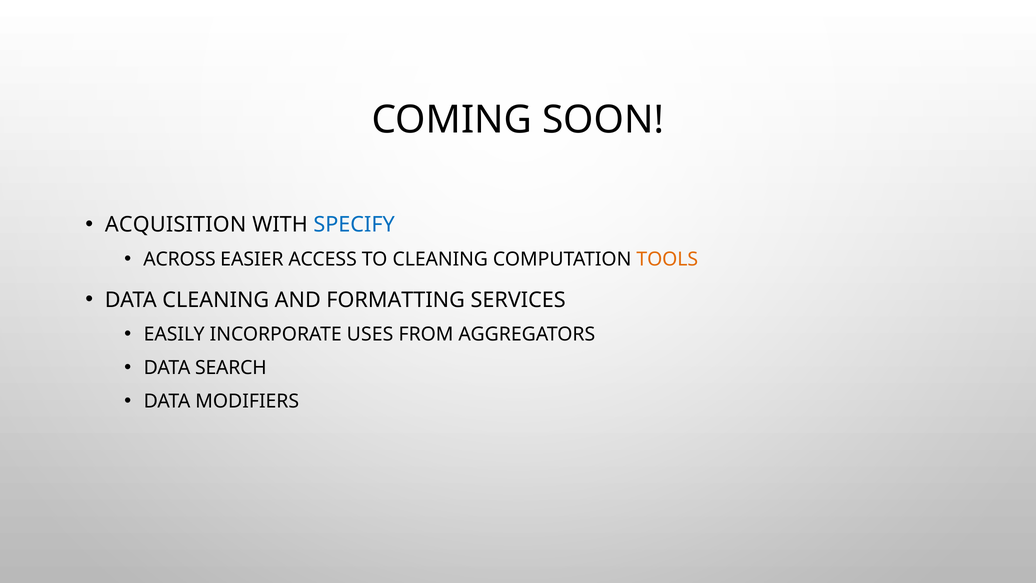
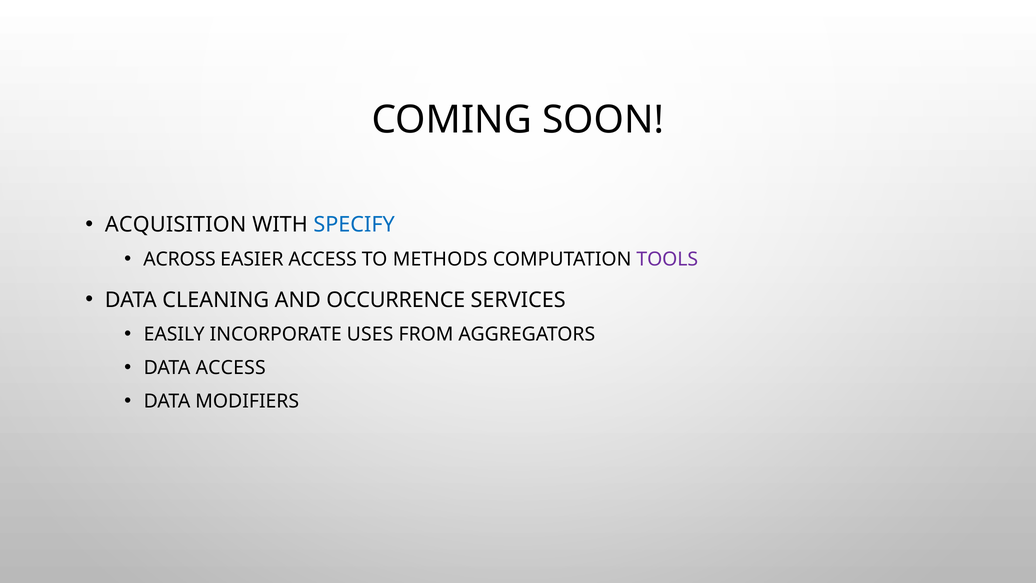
TO CLEANING: CLEANING -> METHODS (440, 259)
TOOLS colour: orange -> purple (667, 259)
FORMATTING: FORMATTING -> OCCURRENCE (396, 300)
DATA SEARCH: SEARCH -> ACCESS (231, 368)
